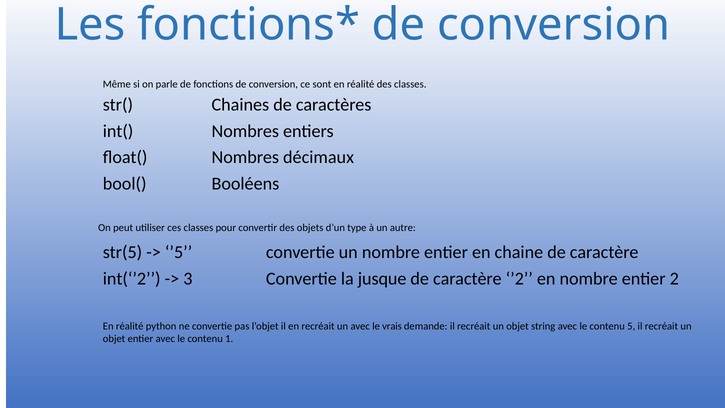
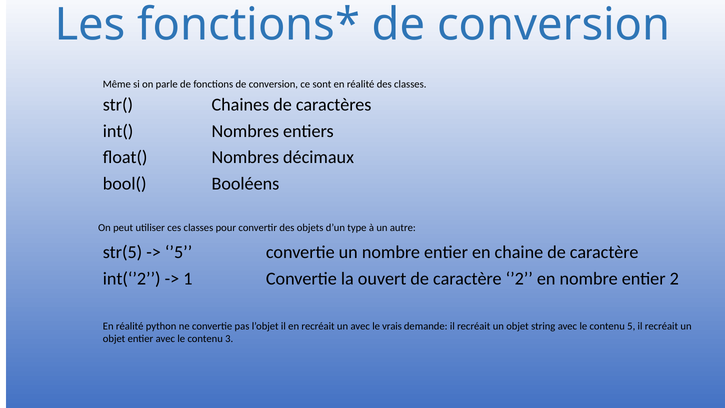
3: 3 -> 1 (188, 279)
jusque: jusque -> ouvert (382, 279)
1: 1 -> 3 (229, 339)
